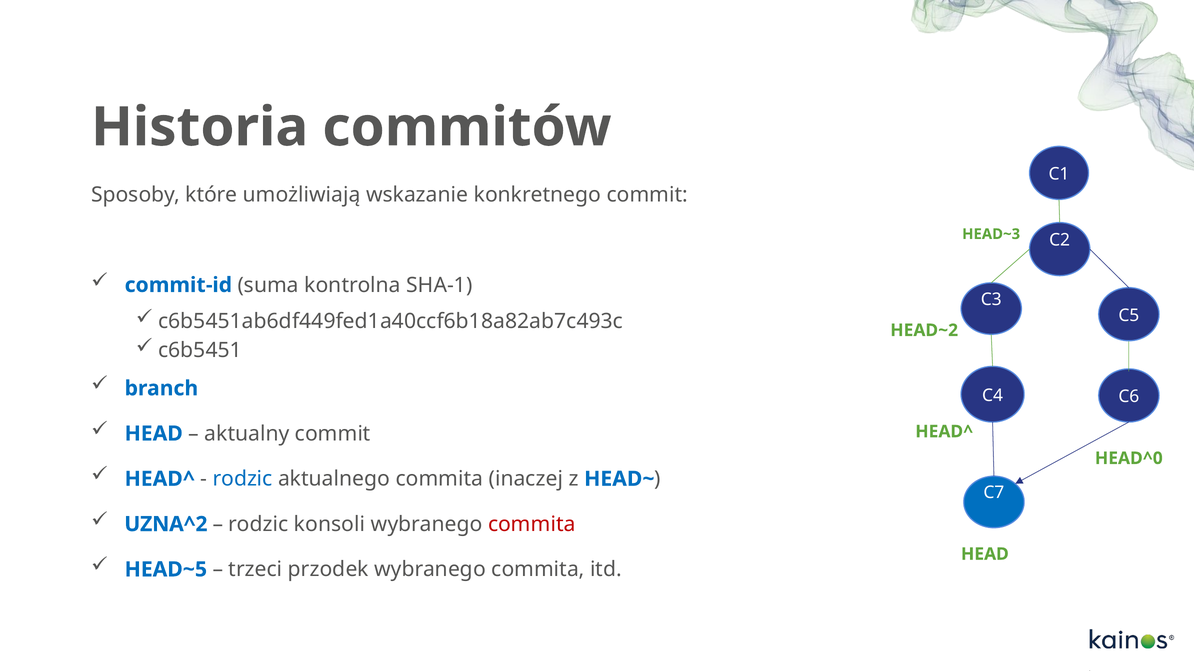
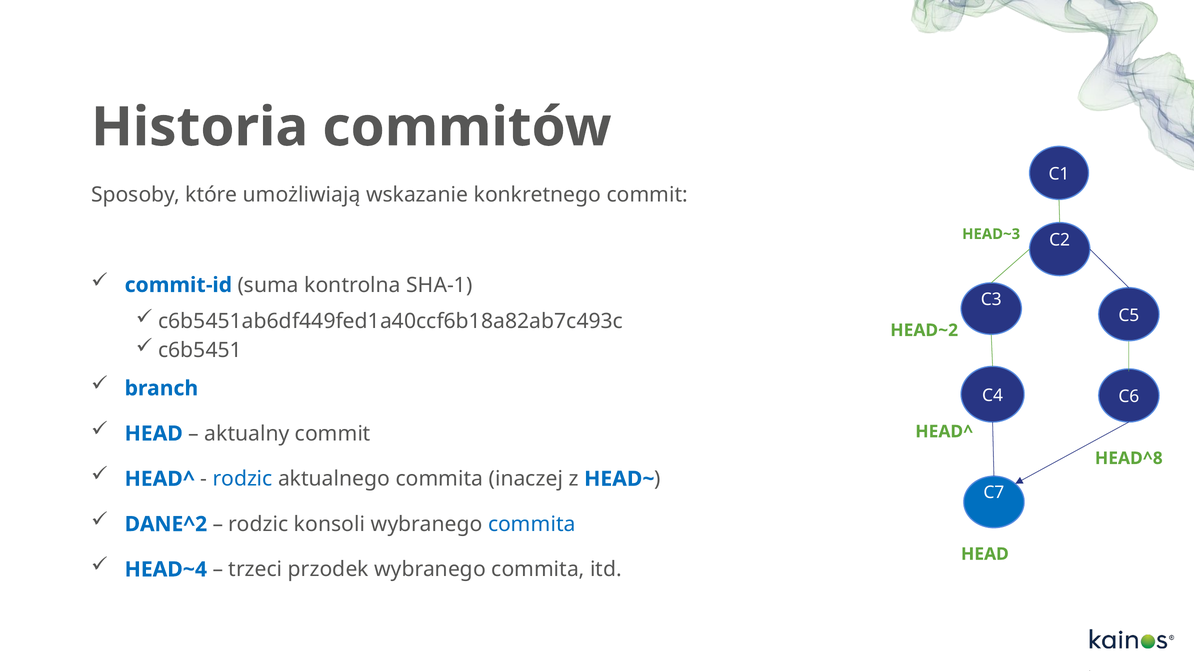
HEAD^0: HEAD^0 -> HEAD^8 (1129, 459)
UZNA^2: UZNA^2 -> DANE^2 (166, 525)
commita colour: red -> blue (532, 525)
HEAD~5: HEAD~5 -> HEAD~4 (166, 570)
